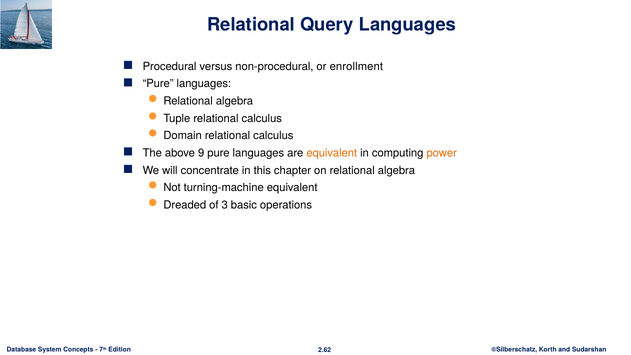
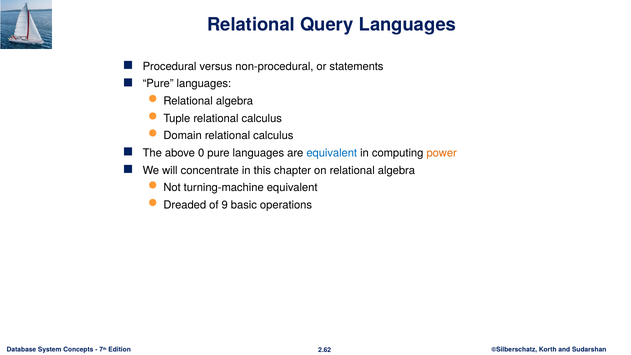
enrollment: enrollment -> statements (356, 66)
9: 9 -> 0 (201, 153)
equivalent colour: orange -> blue (332, 153)
3: 3 -> 9 (225, 205)
